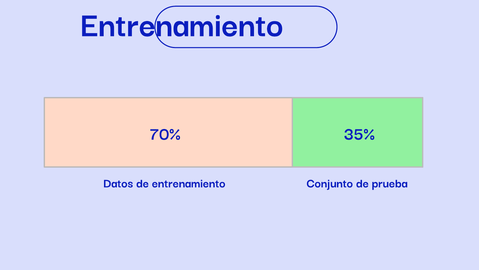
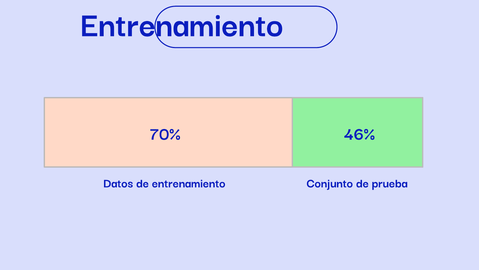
35%: 35% -> 46% (359, 133)
